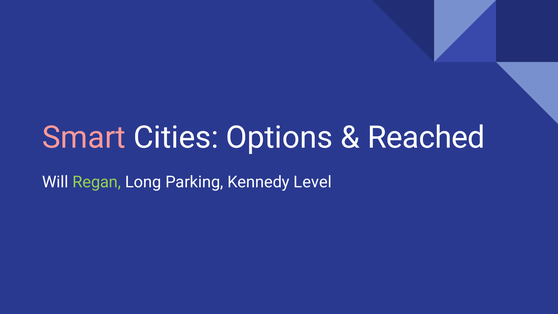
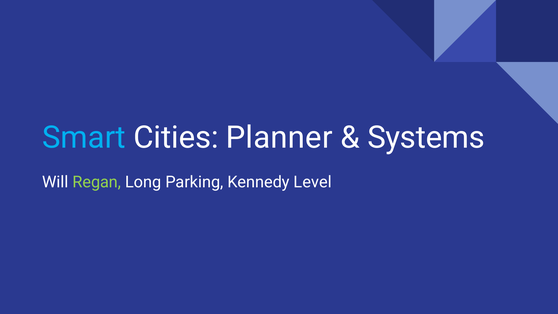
Smart colour: pink -> light blue (84, 137)
Options: Options -> Planner (279, 137)
Reached: Reached -> Systems (426, 137)
